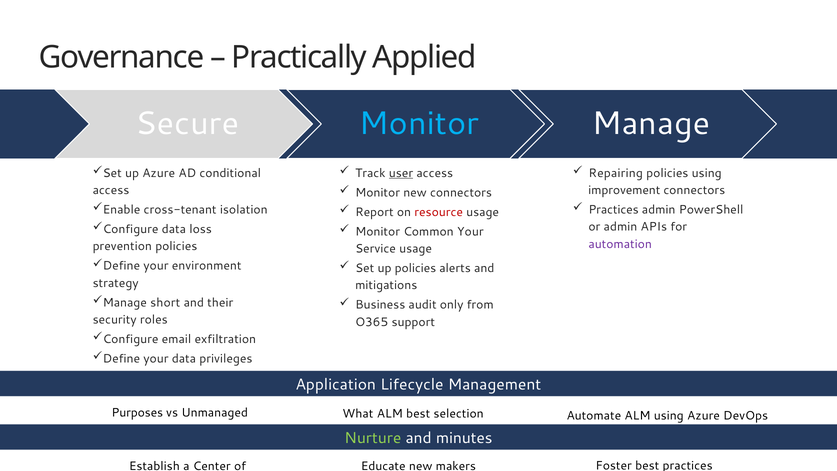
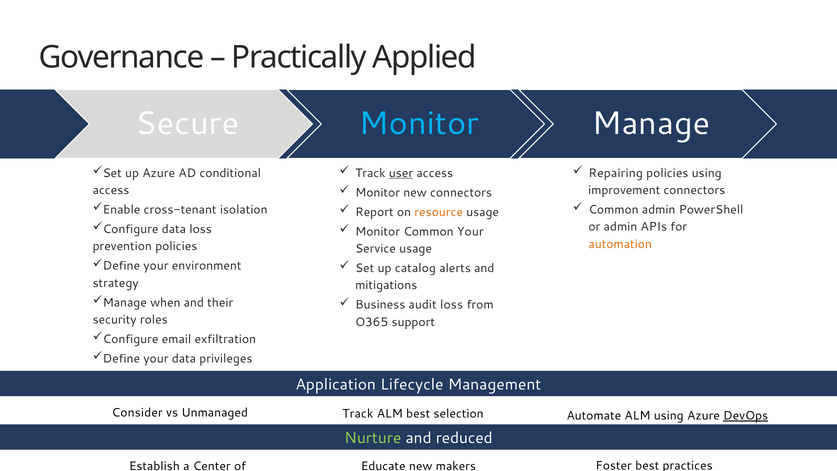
Practices: Practices -> Common (614, 210)
resource colour: red -> orange (439, 212)
automation colour: purple -> orange (620, 244)
up policies: policies -> catalog (415, 268)
short: short -> when (165, 302)
audit only: only -> loss (452, 305)
Purposes: Purposes -> Consider (137, 413)
Unmanaged What: What -> Track (358, 414)
DevOps underline: none -> present (746, 415)
minutes: minutes -> reduced (464, 438)
